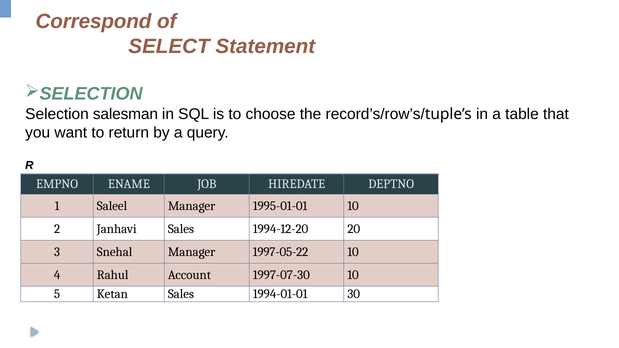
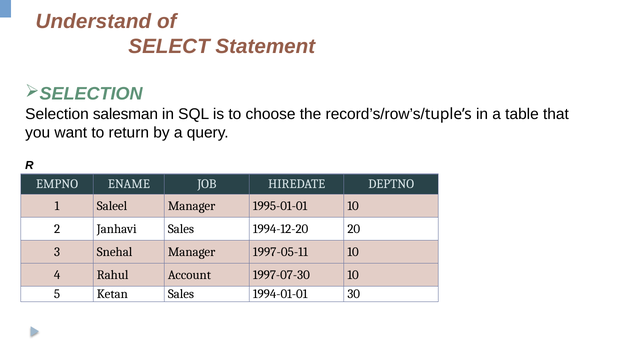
Correspond: Correspond -> Understand (93, 22)
1997-05-22: 1997-05-22 -> 1997-05-11 (280, 252)
